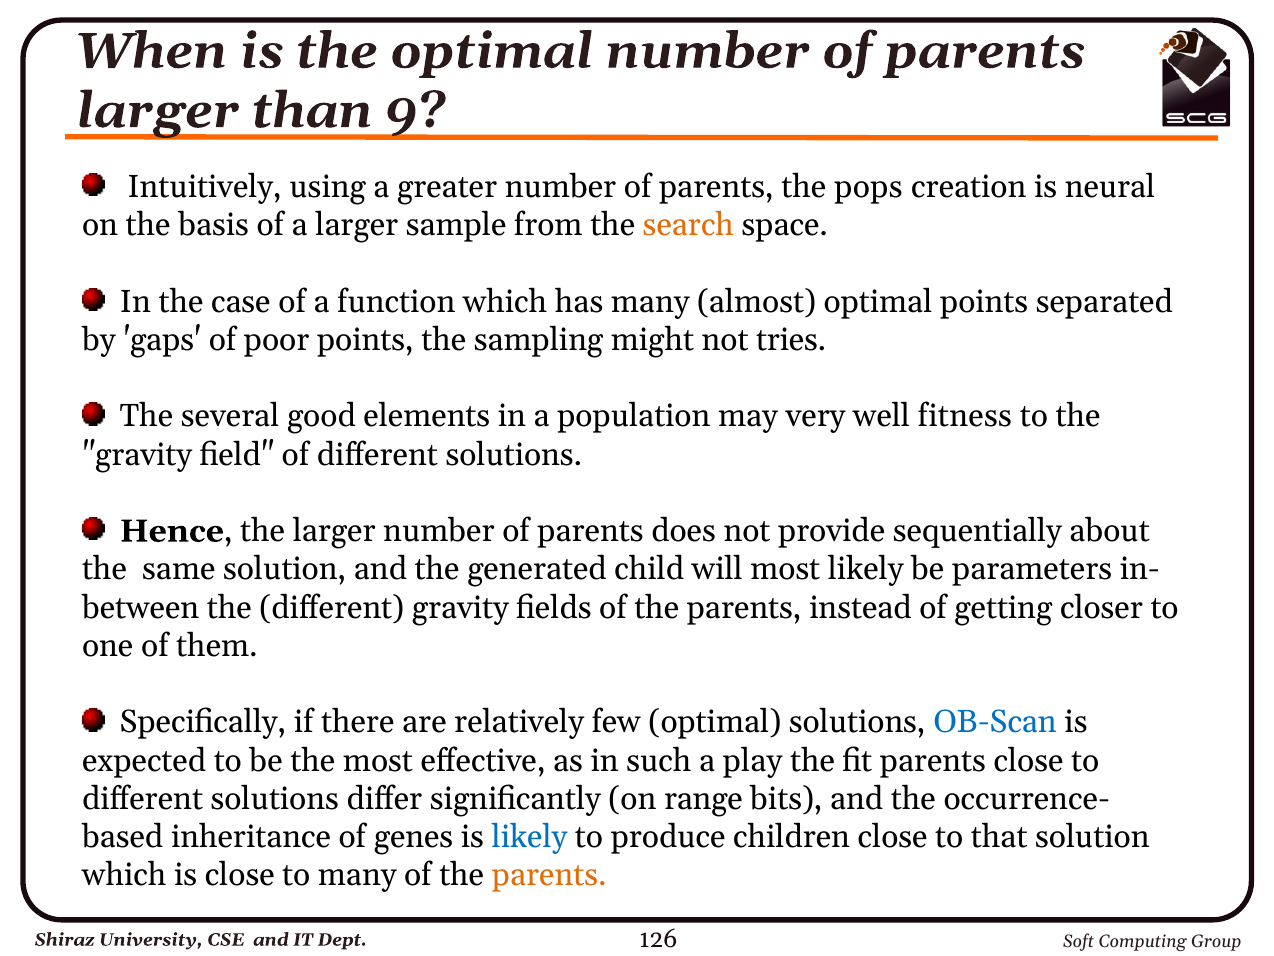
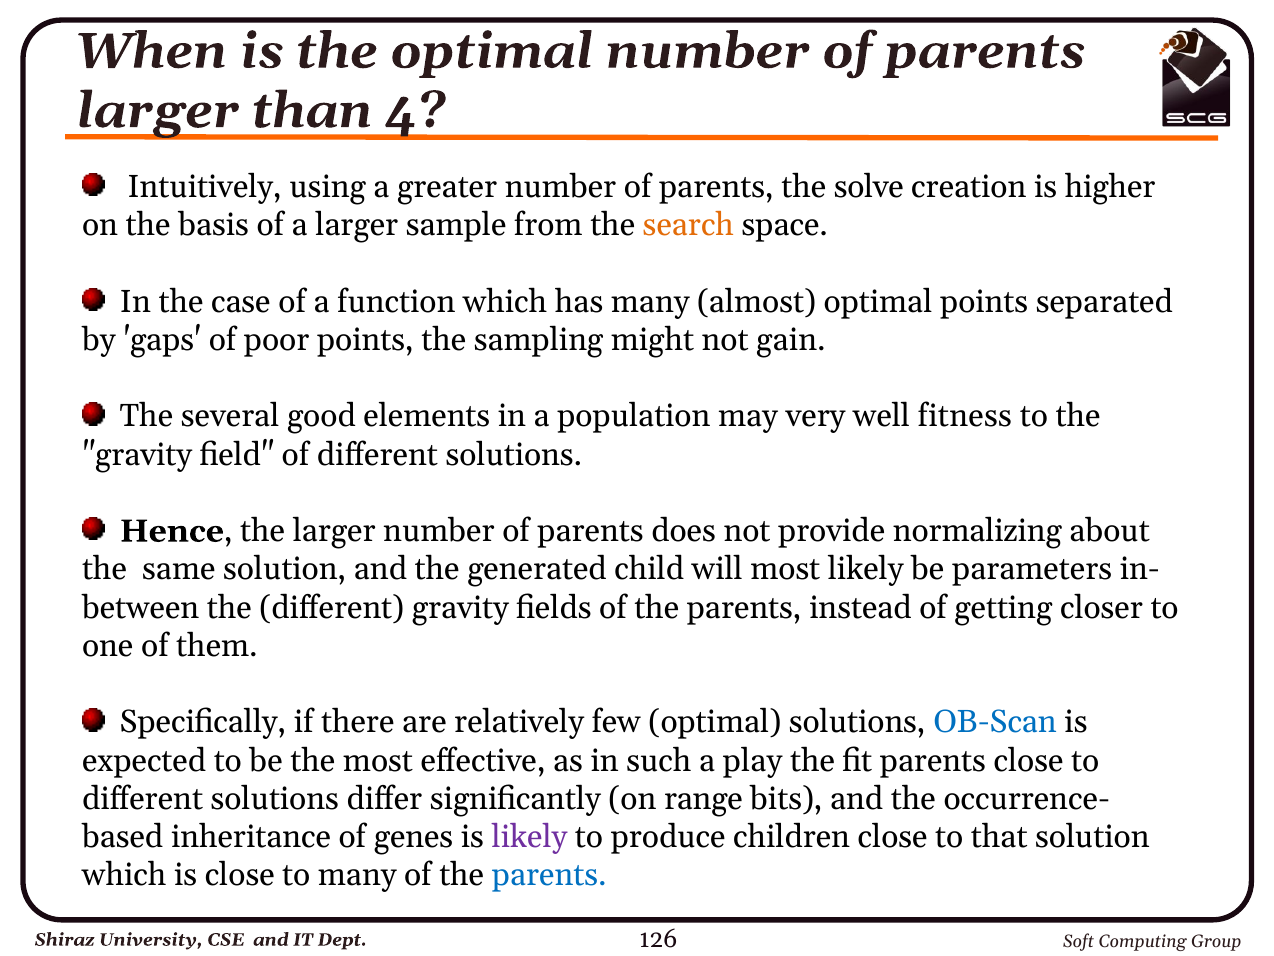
9: 9 -> 4 (415, 111)
pops: pops -> solve (869, 187)
neural: neural -> higher (1110, 187)
tries: tries -> gain (791, 340)
sequentially: sequentially -> normalizing (977, 531)
likely colour: blue -> purple (529, 837)
parents colour: orange -> blue (549, 875)
